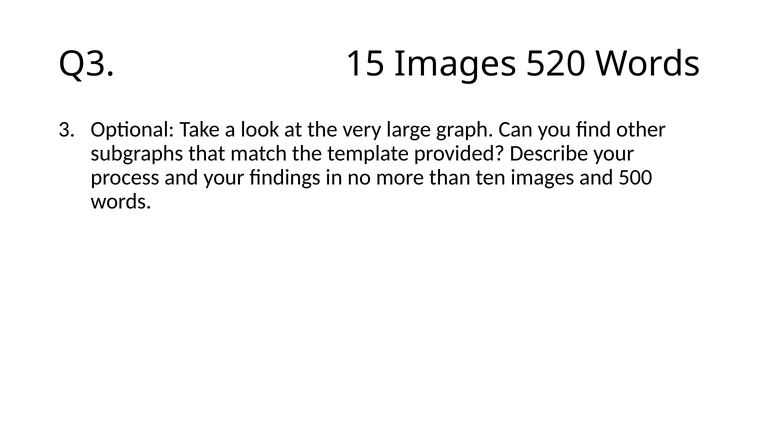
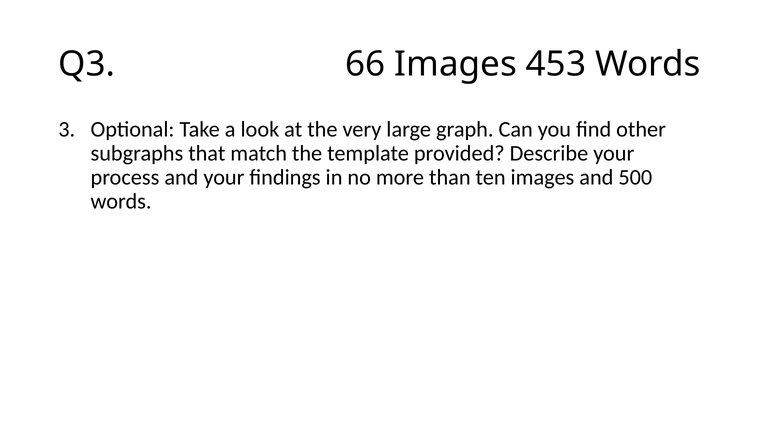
15: 15 -> 66 (365, 64)
520: 520 -> 453 (556, 64)
